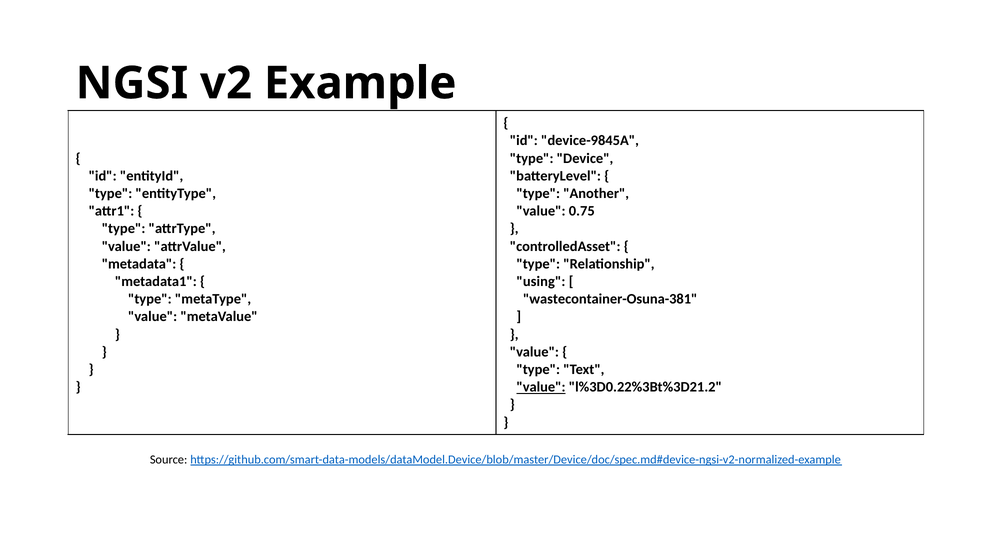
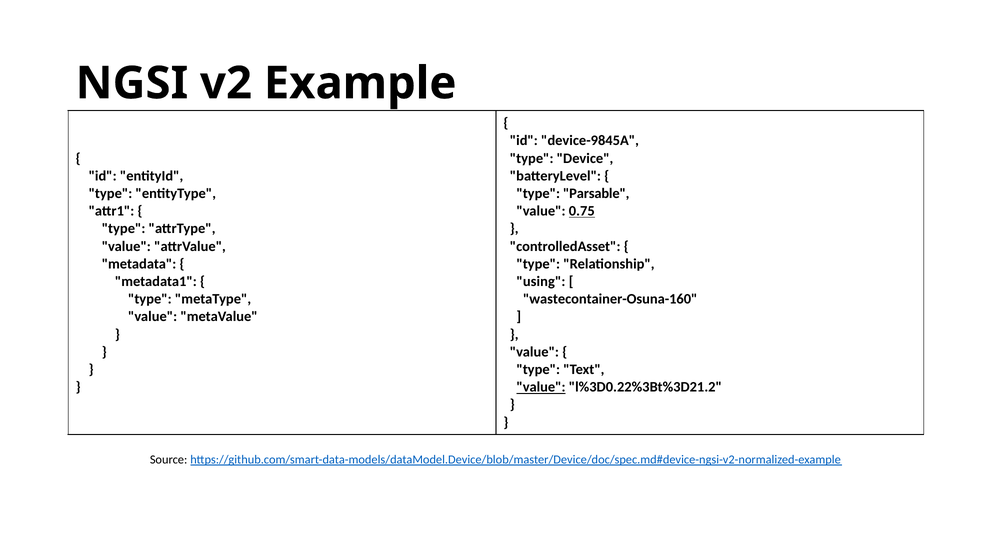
Another: Another -> Parsable (596, 193)
0.75 underline: none -> present (582, 211)
wastecontainer-Osuna-381: wastecontainer-Osuna-381 -> wastecontainer-Osuna-160 (610, 299)
